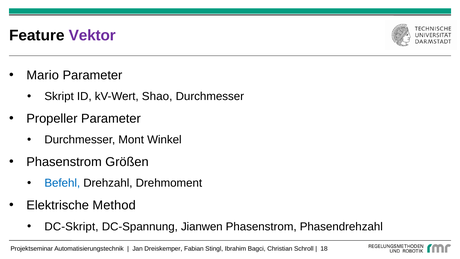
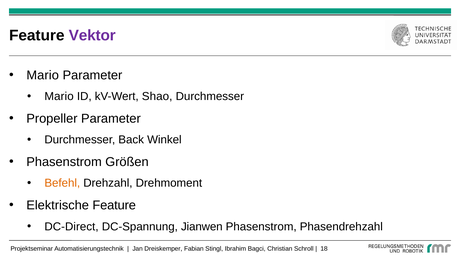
Skript: Skript -> Mario (59, 96)
Mont: Mont -> Back (131, 140)
Befehl colour: blue -> orange (62, 183)
Elektrische Method: Method -> Feature (114, 205)
DC-Skript: DC-Skript -> DC-Direct (72, 226)
